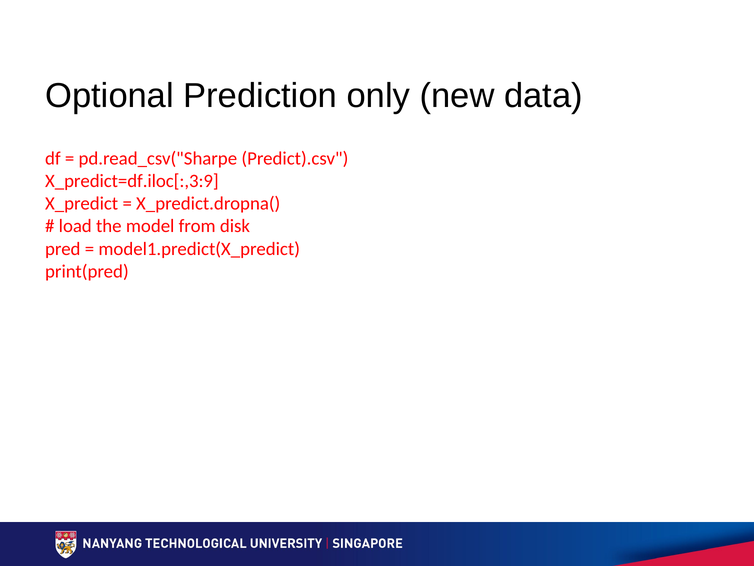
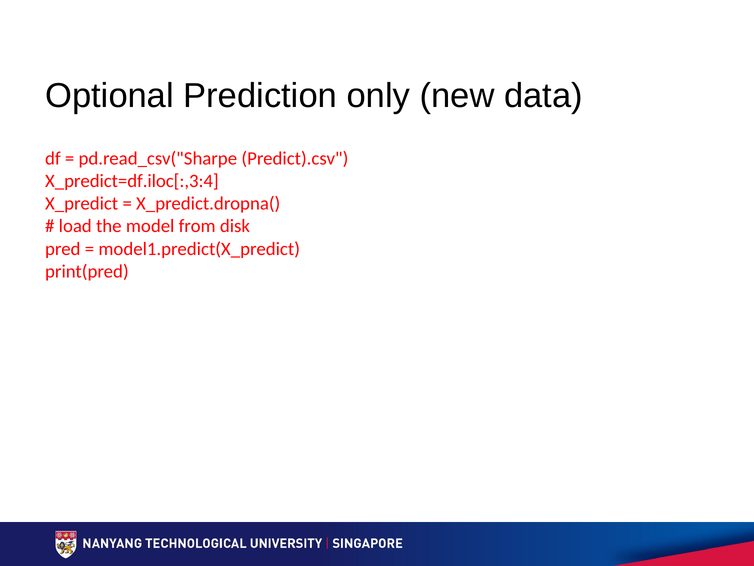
X_predict=df.iloc[:,3:9: X_predict=df.iloc[:,3:9 -> X_predict=df.iloc[:,3:4 (132, 181)
